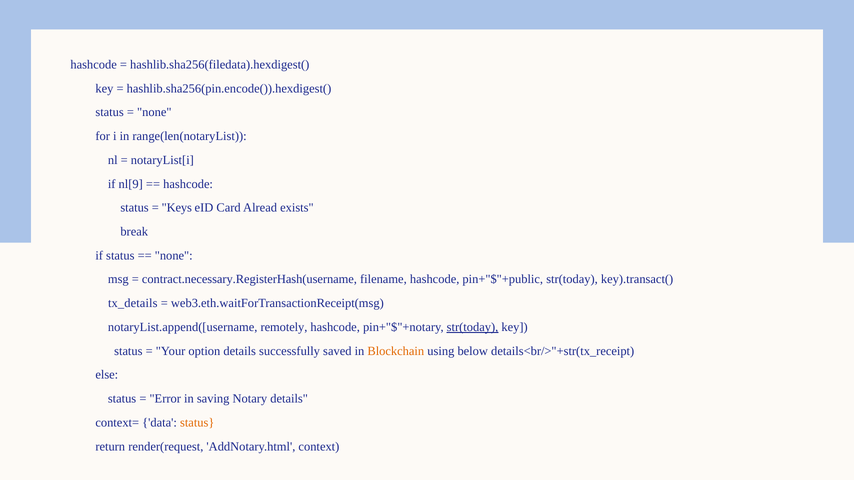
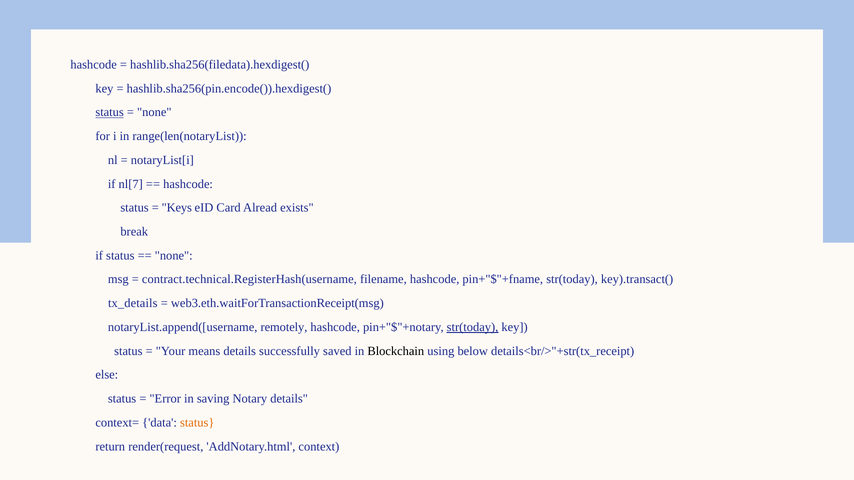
status underline: none -> present (110, 112)
nl[9: nl[9 -> nl[7 (131, 184)
contract.necessary.RegisterHash(username: contract.necessary.RegisterHash(username -> contract.technical.RegisterHash(username (249, 280)
pin+"$"+public: pin+"$"+public -> pin+"$"+fname (503, 280)
option: option -> means (204, 351)
Blockchain colour: orange -> black (396, 351)
